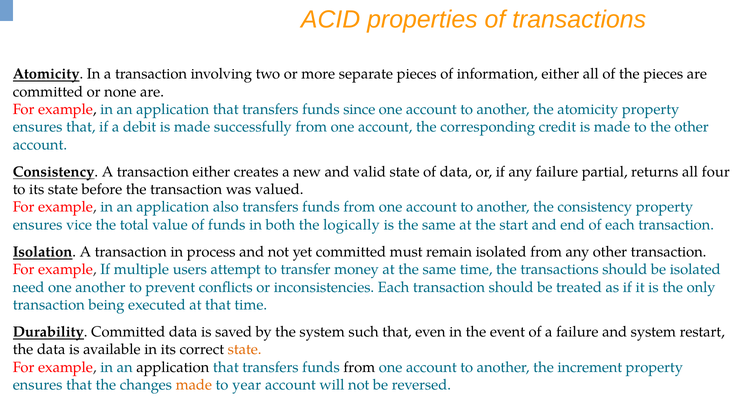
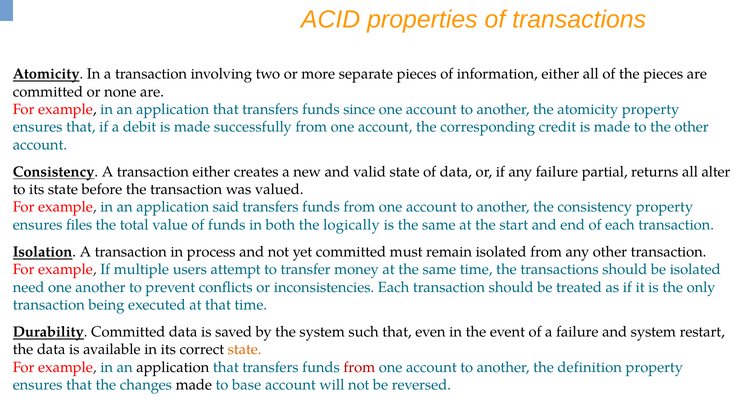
four: four -> alter (716, 172)
also: also -> said (226, 207)
vice: vice -> files (79, 225)
from colour: black -> red (359, 367)
increment: increment -> definition (590, 367)
made colour: orange -> black (194, 385)
year: year -> base (247, 385)
